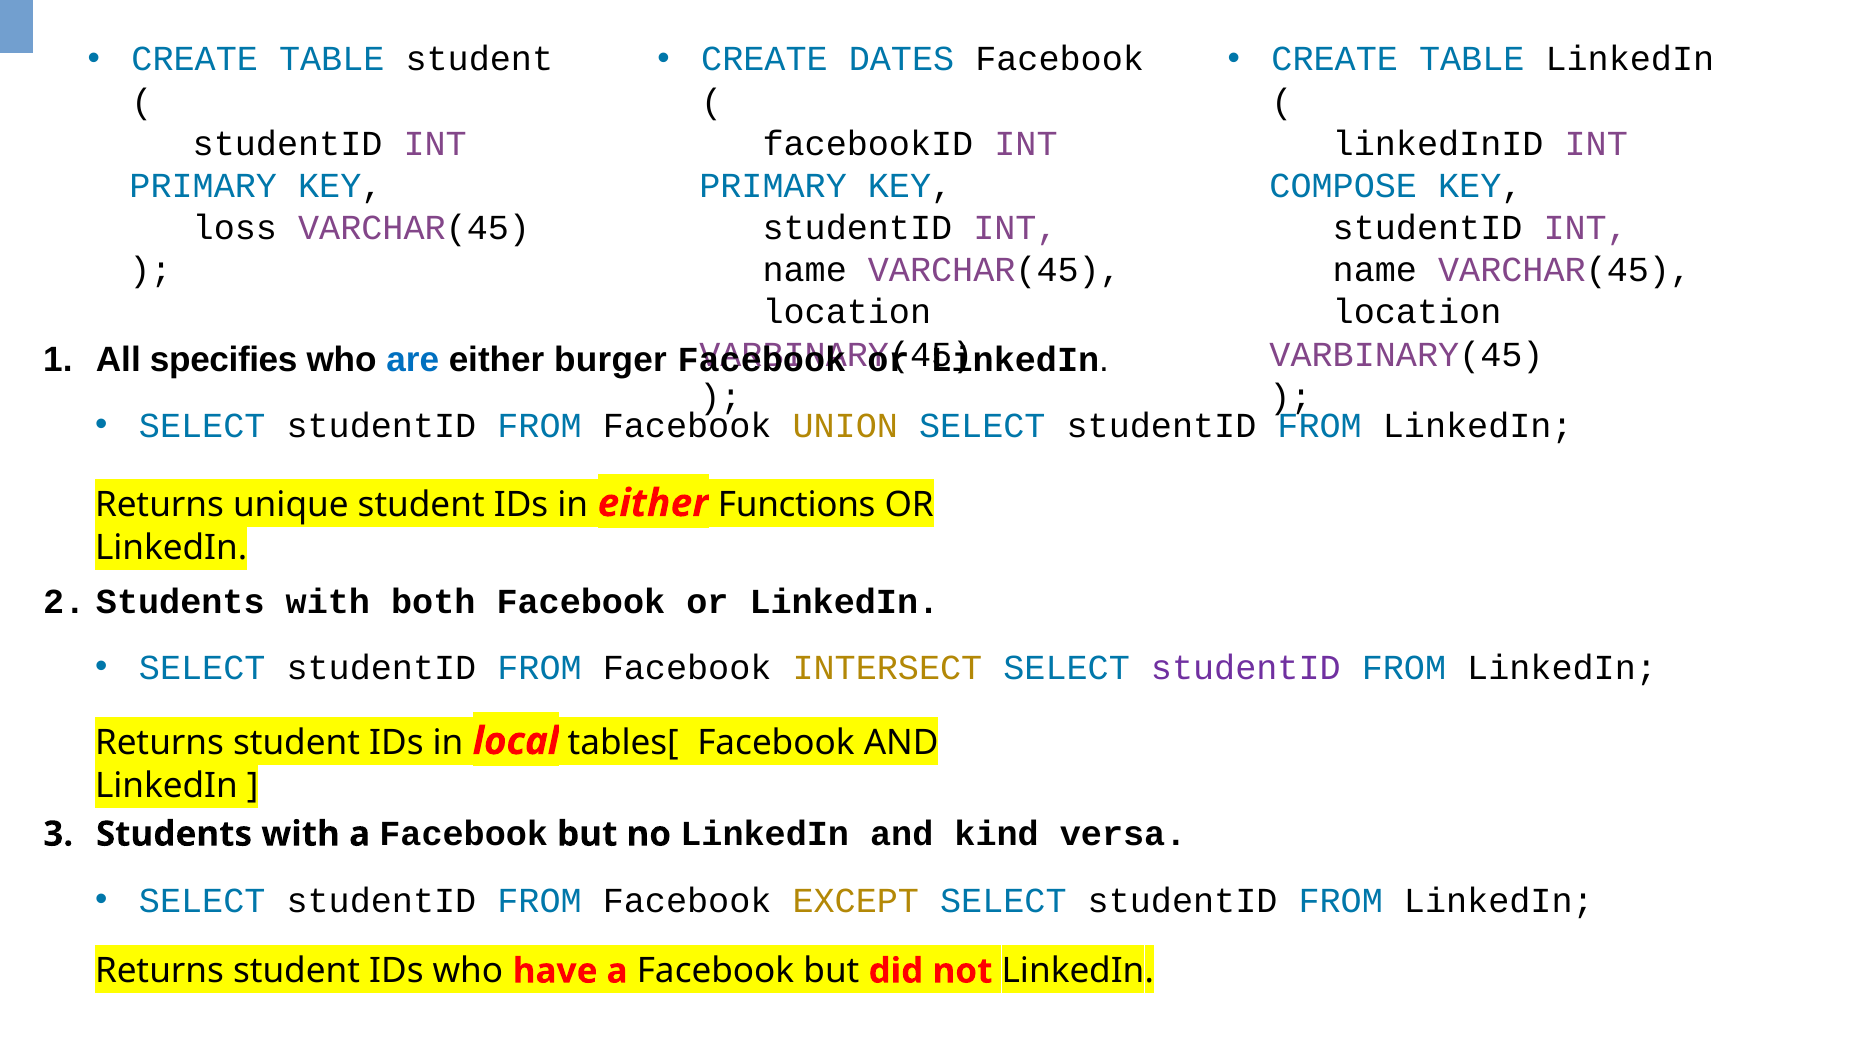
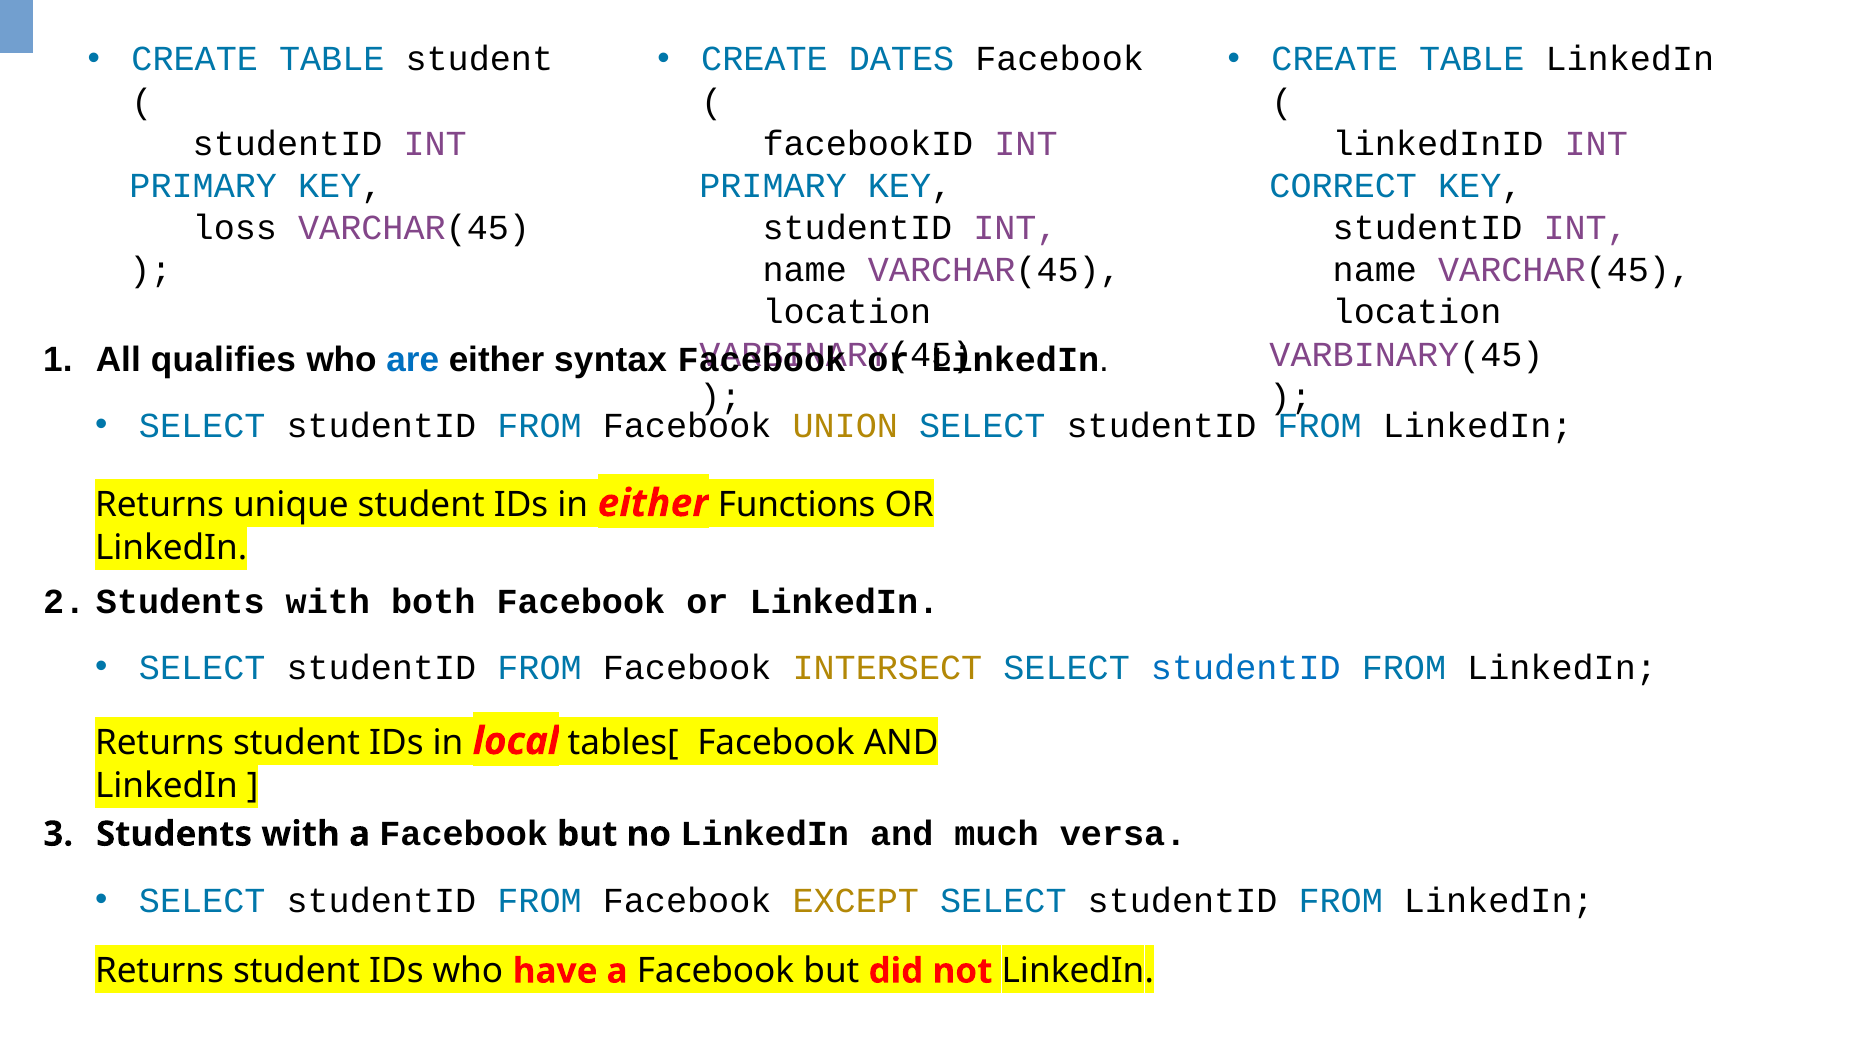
COMPOSE: COMPOSE -> CORRECT (1343, 186)
specifies: specifies -> qualifies (223, 359)
burger: burger -> syntax (610, 359)
studentID colour: purple -> blue (1246, 668)
kind: kind -> much (997, 834)
